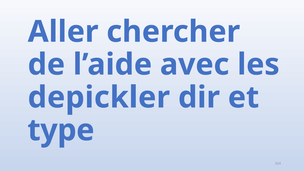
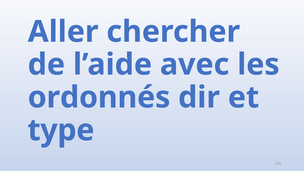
depickler: depickler -> ordonnés (99, 97)
